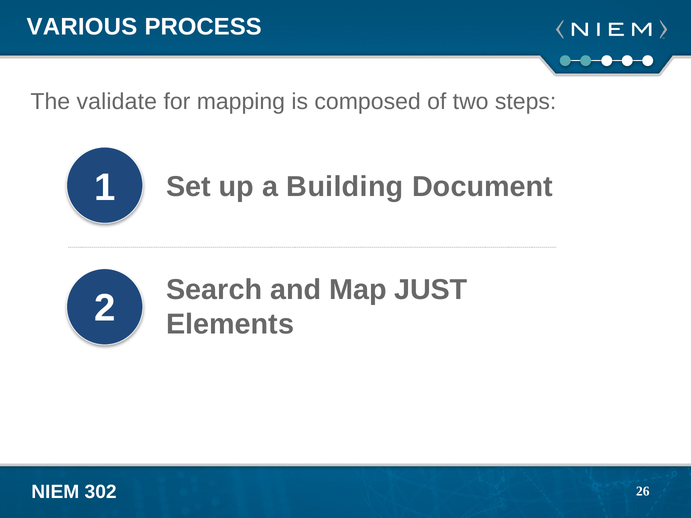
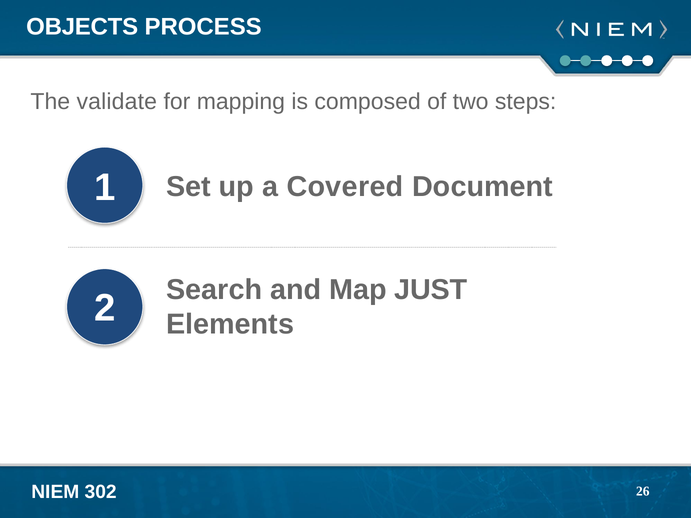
VARIOUS: VARIOUS -> OBJECTS (82, 27)
Building: Building -> Covered (345, 187)
